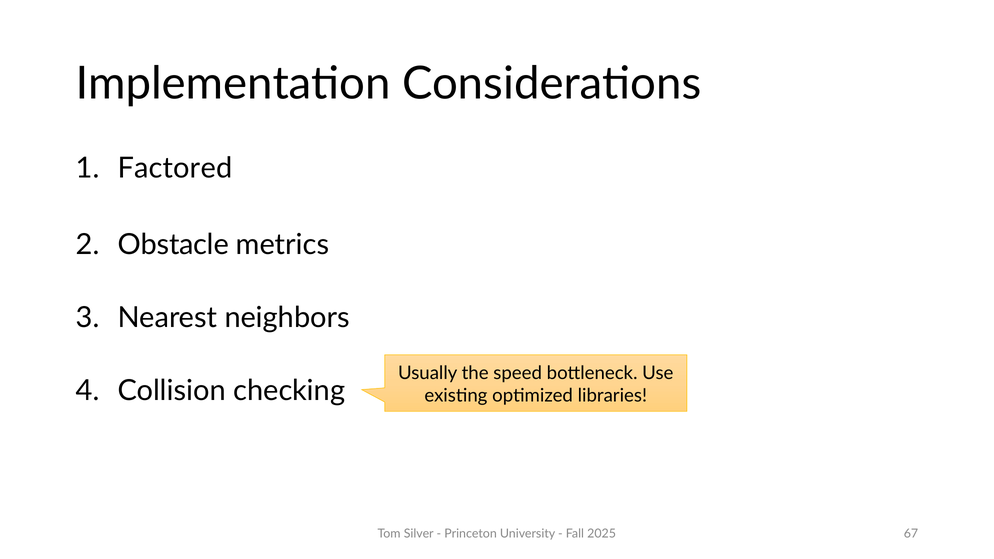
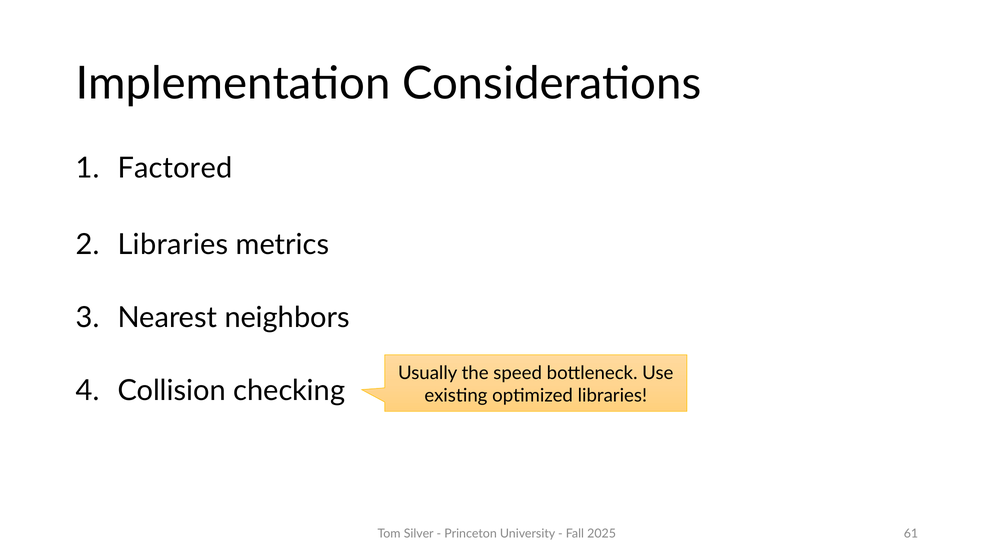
Obstacle: Obstacle -> Libraries (173, 245)
67: 67 -> 61 (911, 534)
